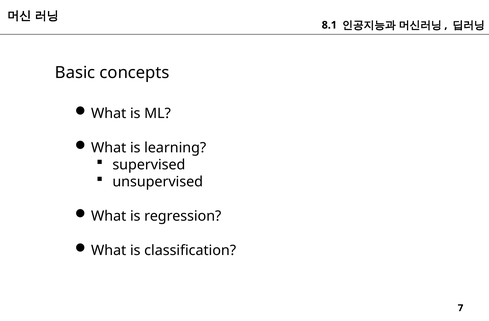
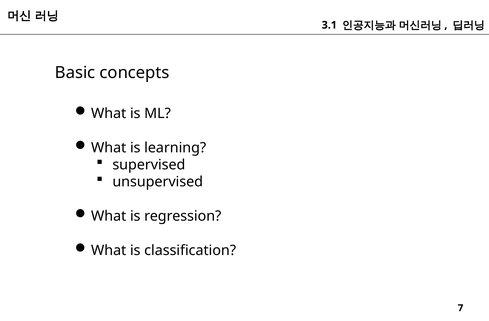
8.1: 8.1 -> 3.1 (329, 25)
